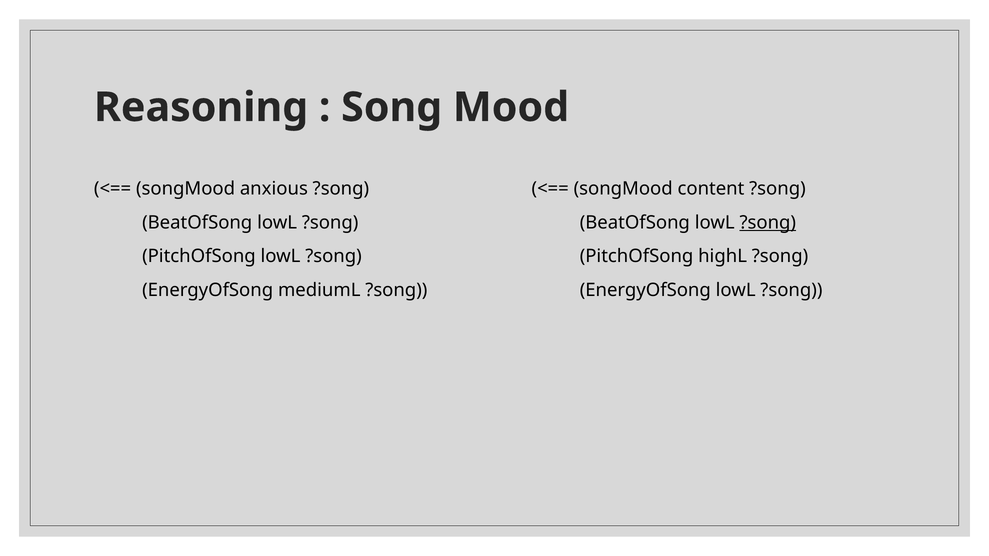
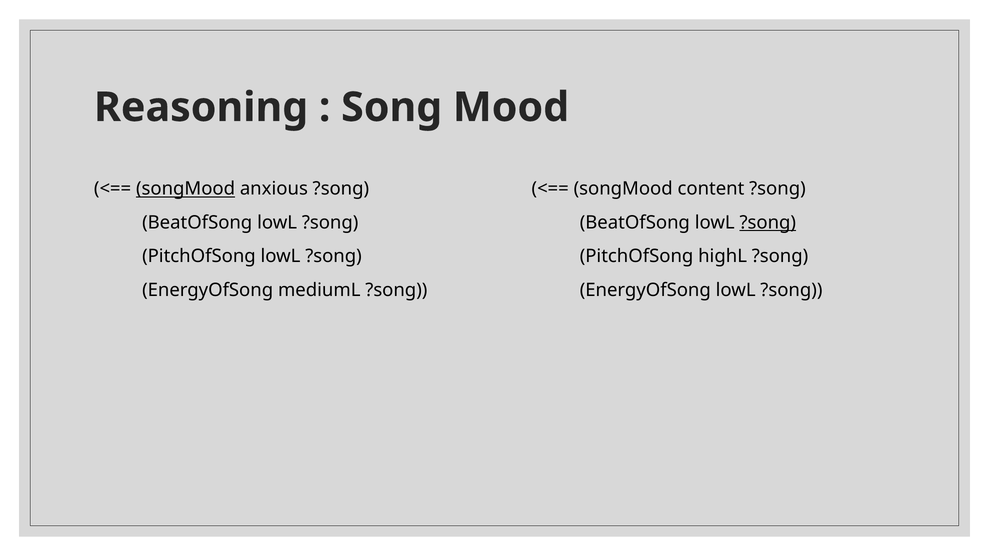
songMood underline: none -> present (186, 189)
